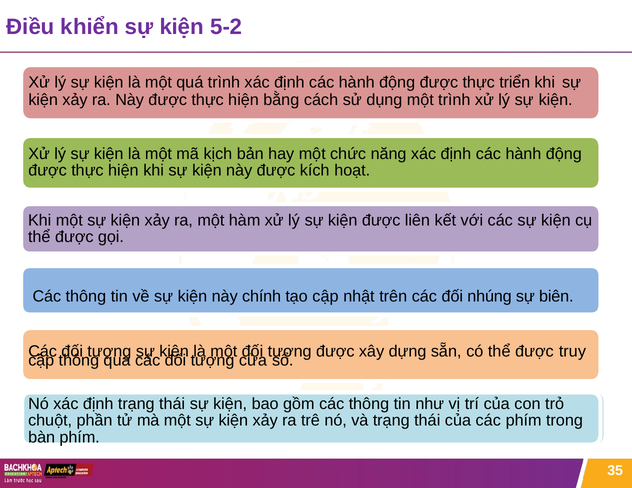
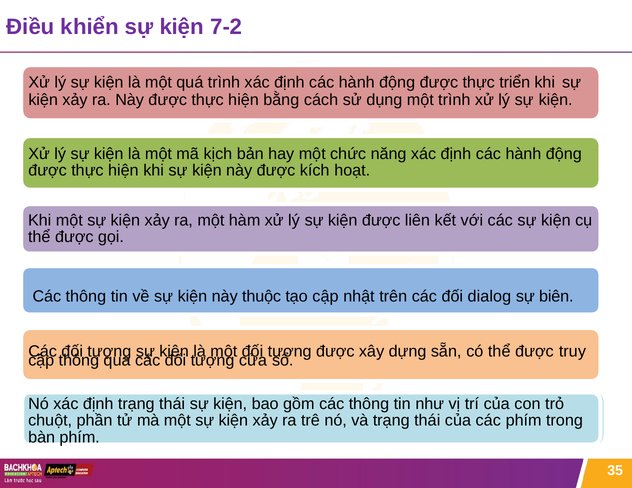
5-2: 5-2 -> 7-2 (226, 27)
chính: chính -> thuộc (262, 297)
nhúng: nhúng -> dialog (489, 297)
